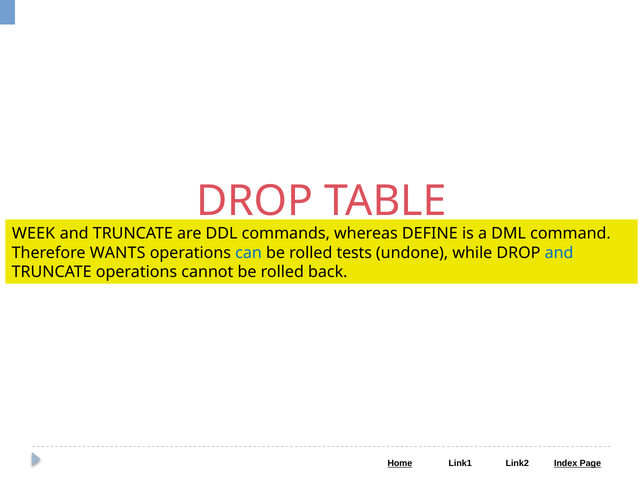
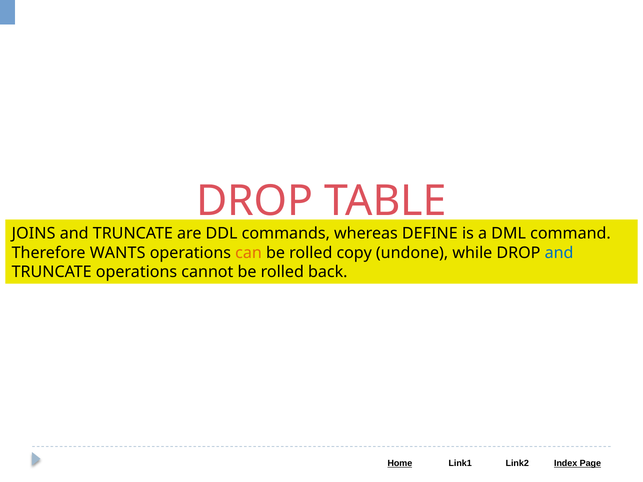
WEEK: WEEK -> JOINS (34, 234)
can colour: blue -> orange (249, 253)
tests: tests -> copy (354, 253)
